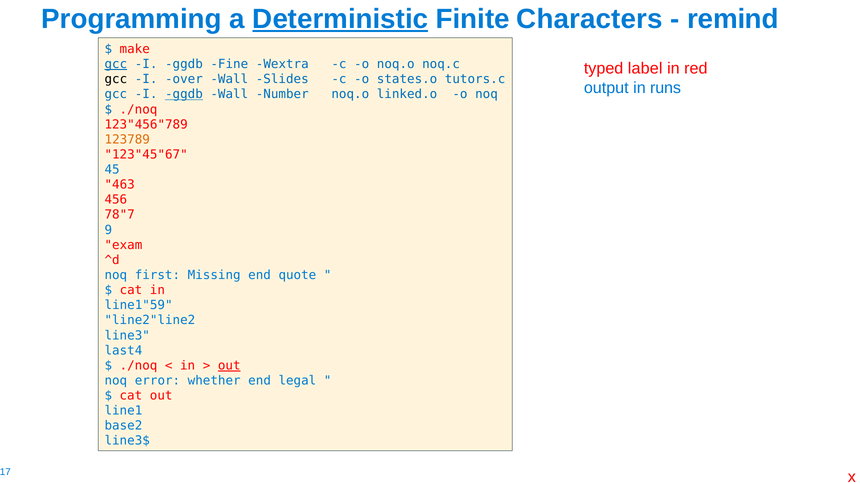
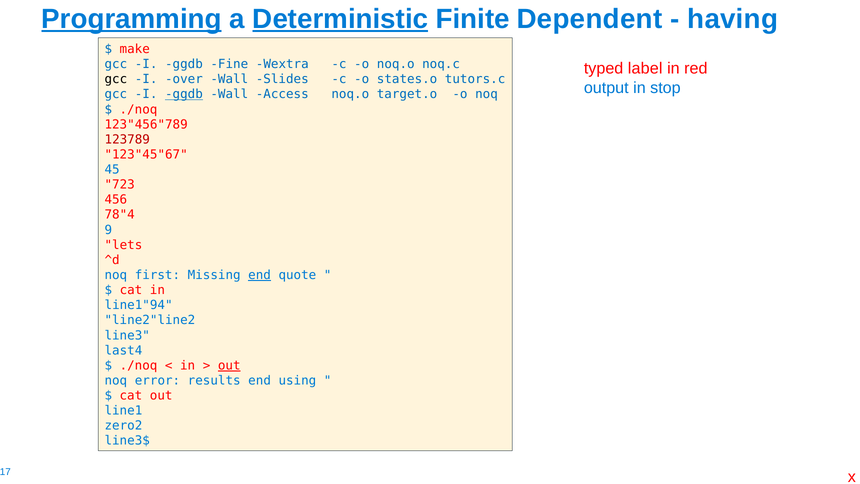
Programming underline: none -> present (132, 19)
Characters: Characters -> Dependent (589, 19)
remind: remind -> having (733, 19)
gcc underline: present -> none (116, 64)
runs: runs -> stop (665, 88)
Number: Number -> Access (282, 94)
linked.o: linked.o -> target.o (407, 94)
123789 colour: orange -> red (127, 139)
463: 463 -> 723 (120, 185)
78"7: 78"7 -> 78"4 (120, 215)
exam: exam -> lets (123, 245)
end underline: none -> present (260, 275)
line1"59: line1"59 -> line1"94 (139, 305)
whether: whether -> results (214, 380)
legal: legal -> using (297, 380)
base2: base2 -> zero2 (123, 426)
